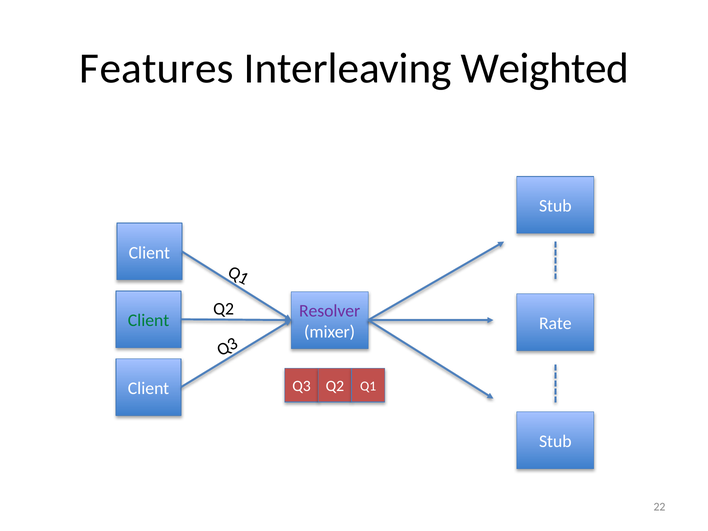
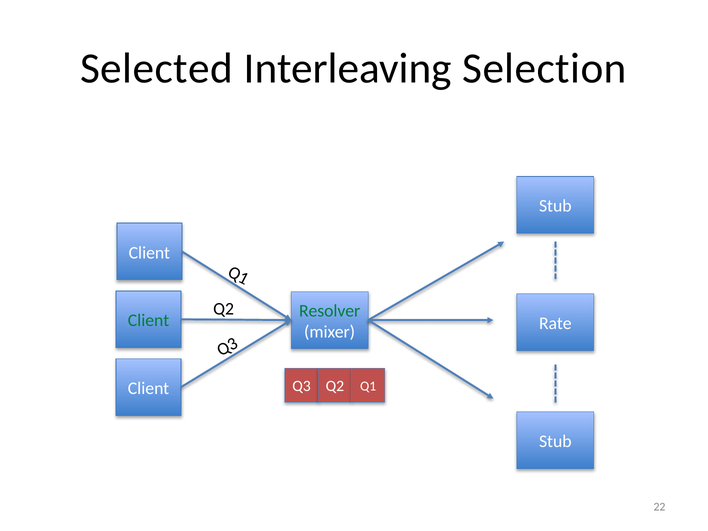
Features: Features -> Selected (156, 69)
Weighted: Weighted -> Selection (544, 69)
Resolver colour: purple -> green (330, 311)
